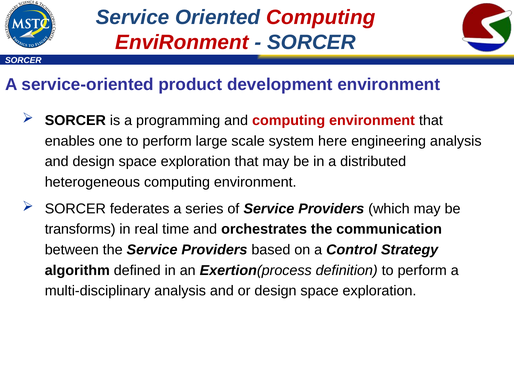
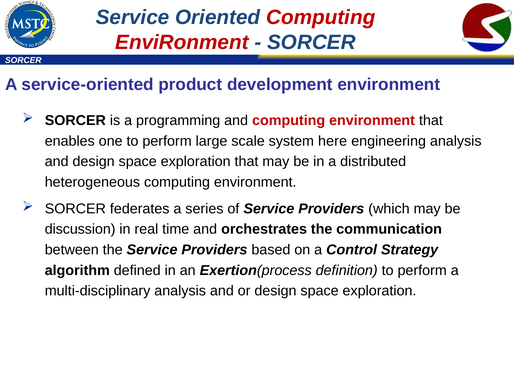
transforms: transforms -> discussion (80, 230)
